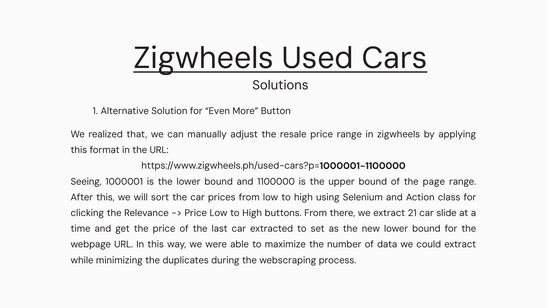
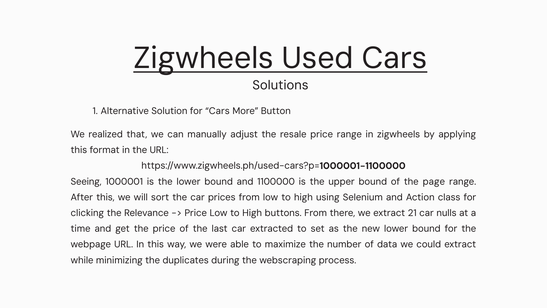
for Even: Even -> Cars (217, 111)
slide: slide -> nulls (446, 213)
